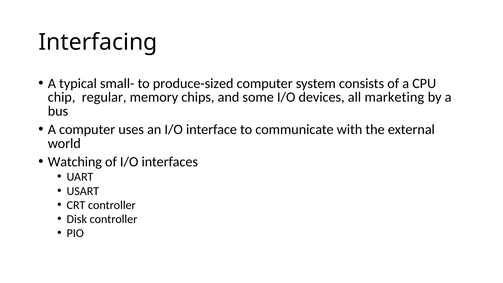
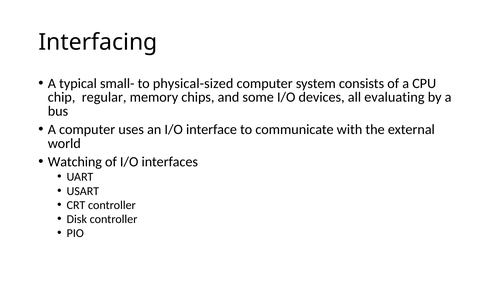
produce-sized: produce-sized -> physical-sized (193, 84)
marketing: marketing -> evaluating (394, 97)
